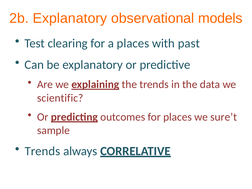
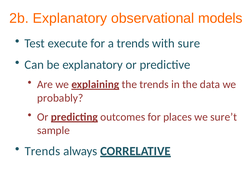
clearing: clearing -> execute (68, 43)
a places: places -> trends (133, 43)
past: past -> sure (189, 43)
scientific: scientific -> probably (60, 98)
